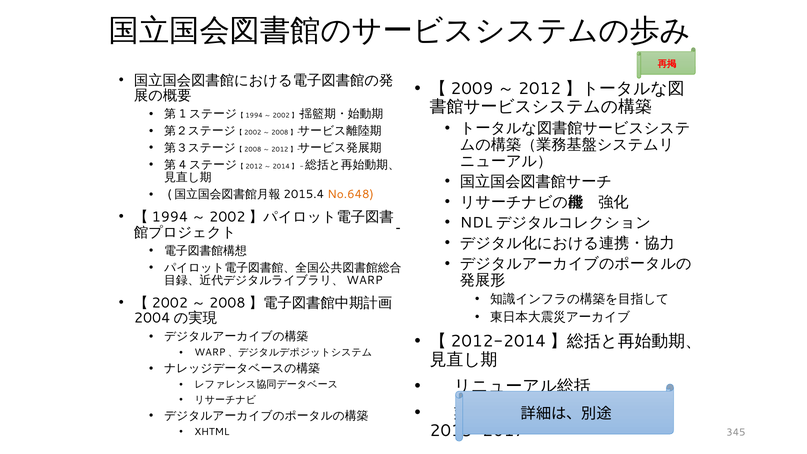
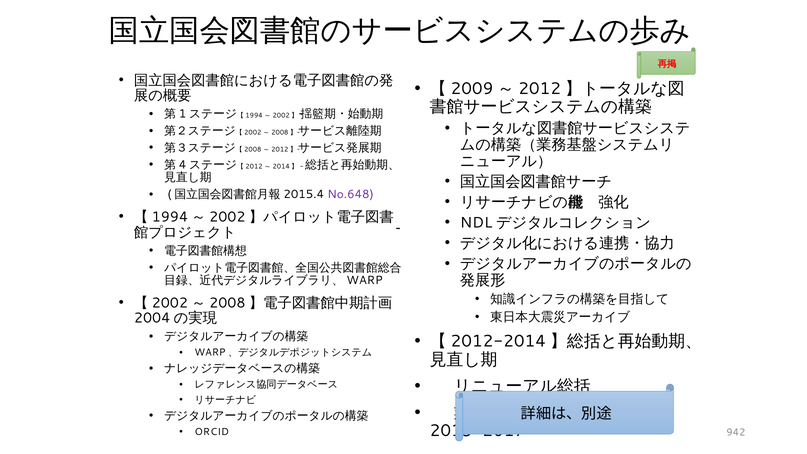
No.648 colour: orange -> purple (351, 194)
345: 345 -> 942 (736, 432)
XHTML: XHTML -> ORCID (212, 432)
